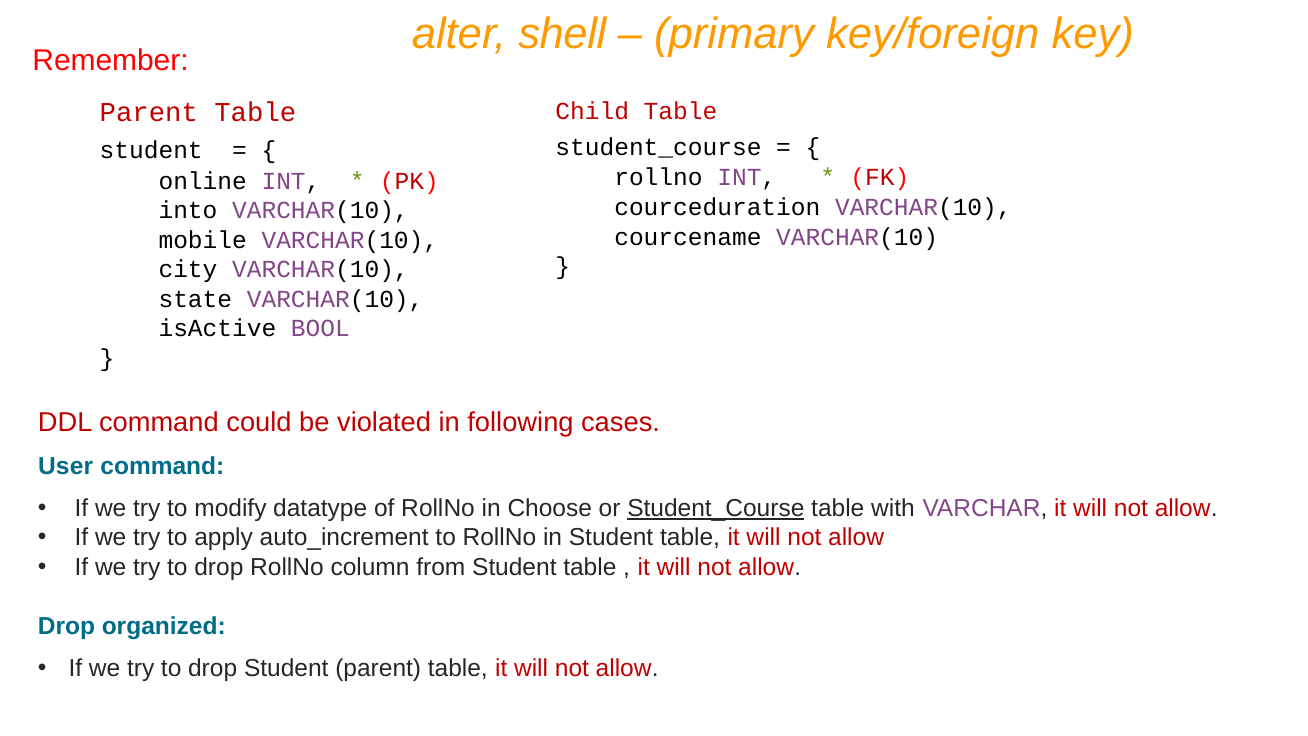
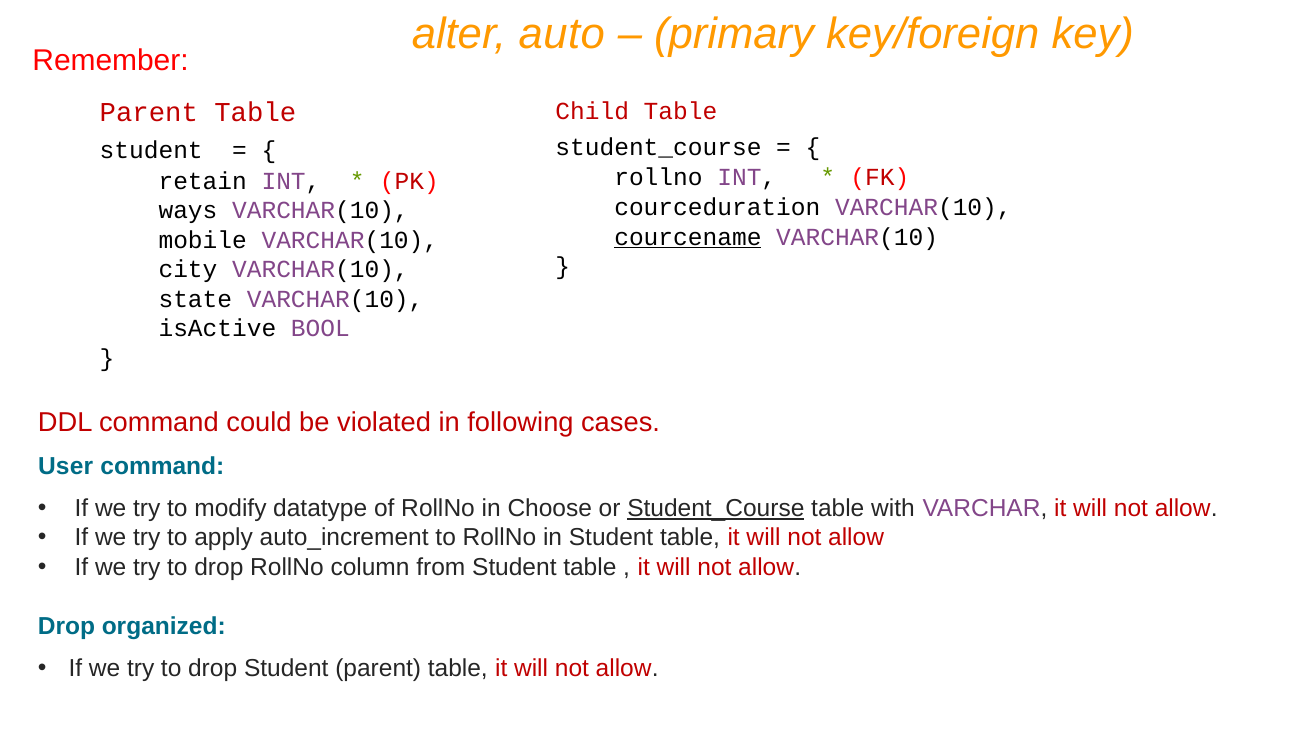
shell: shell -> auto (562, 34)
online: online -> retain (203, 181)
into: into -> ways (188, 211)
courcename underline: none -> present (688, 237)
